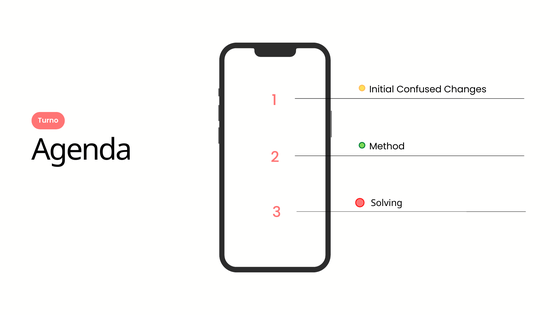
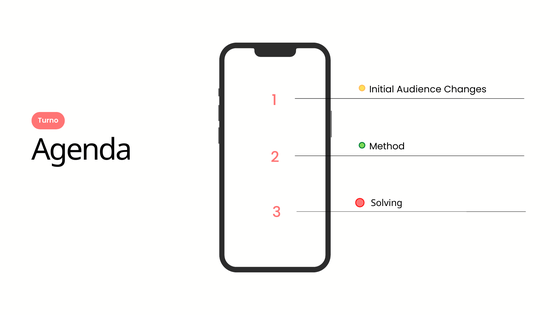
Confused: Confused -> Audience (419, 89)
